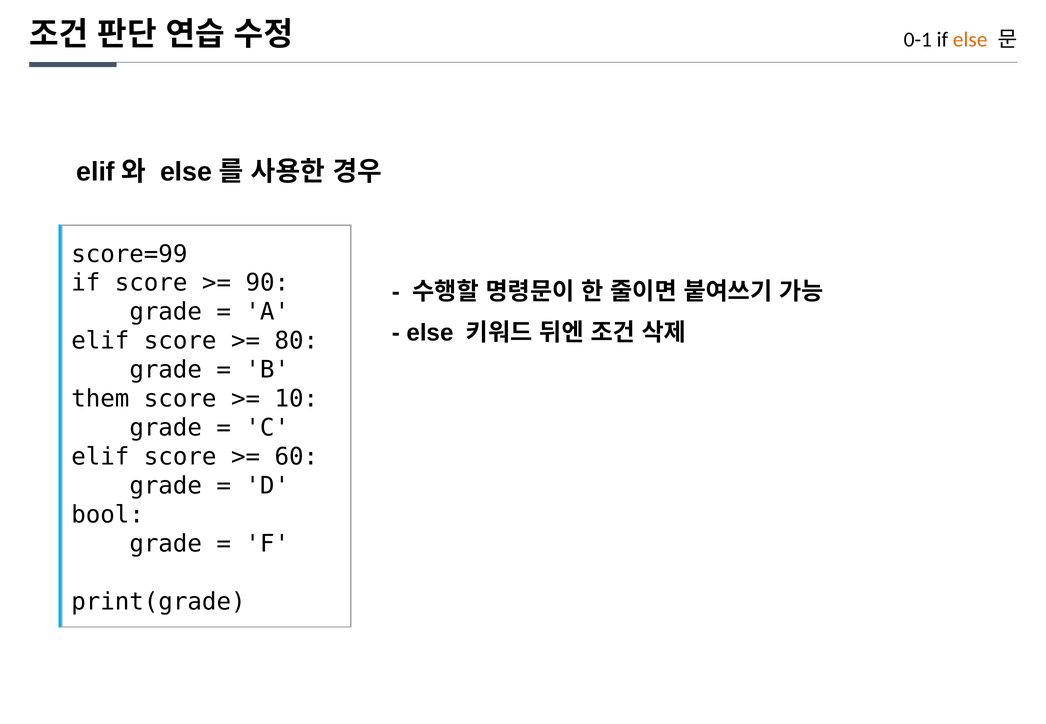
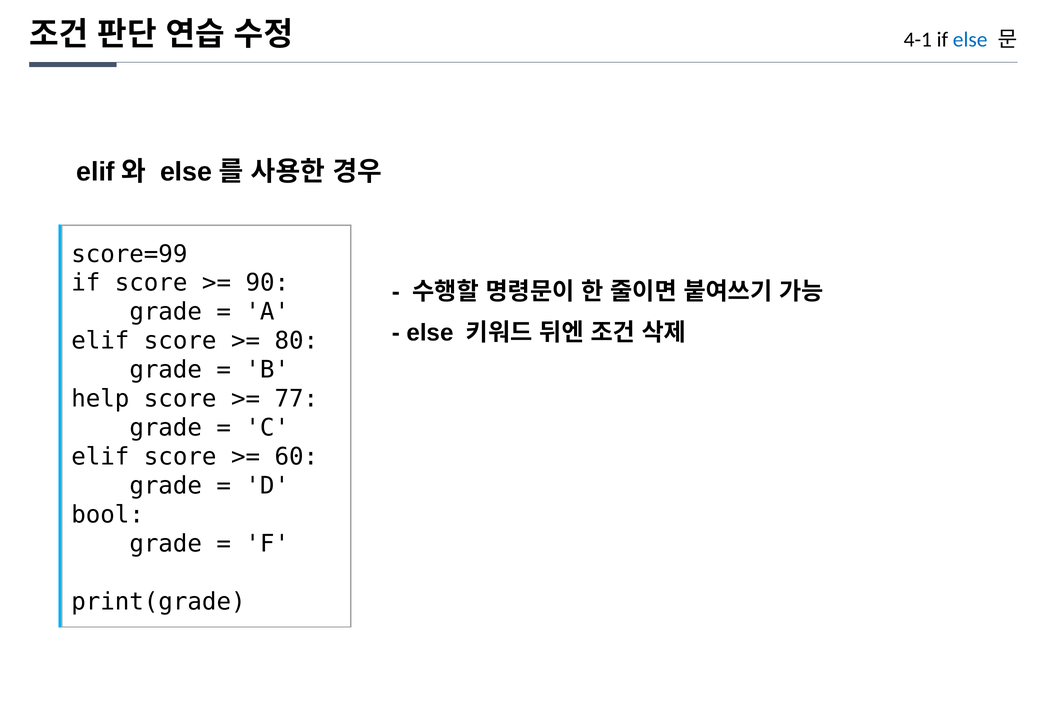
0-1: 0-1 -> 4-1 (918, 40)
else colour: orange -> blue (970, 40)
them: them -> help (100, 399)
10: 10 -> 77 (296, 399)
